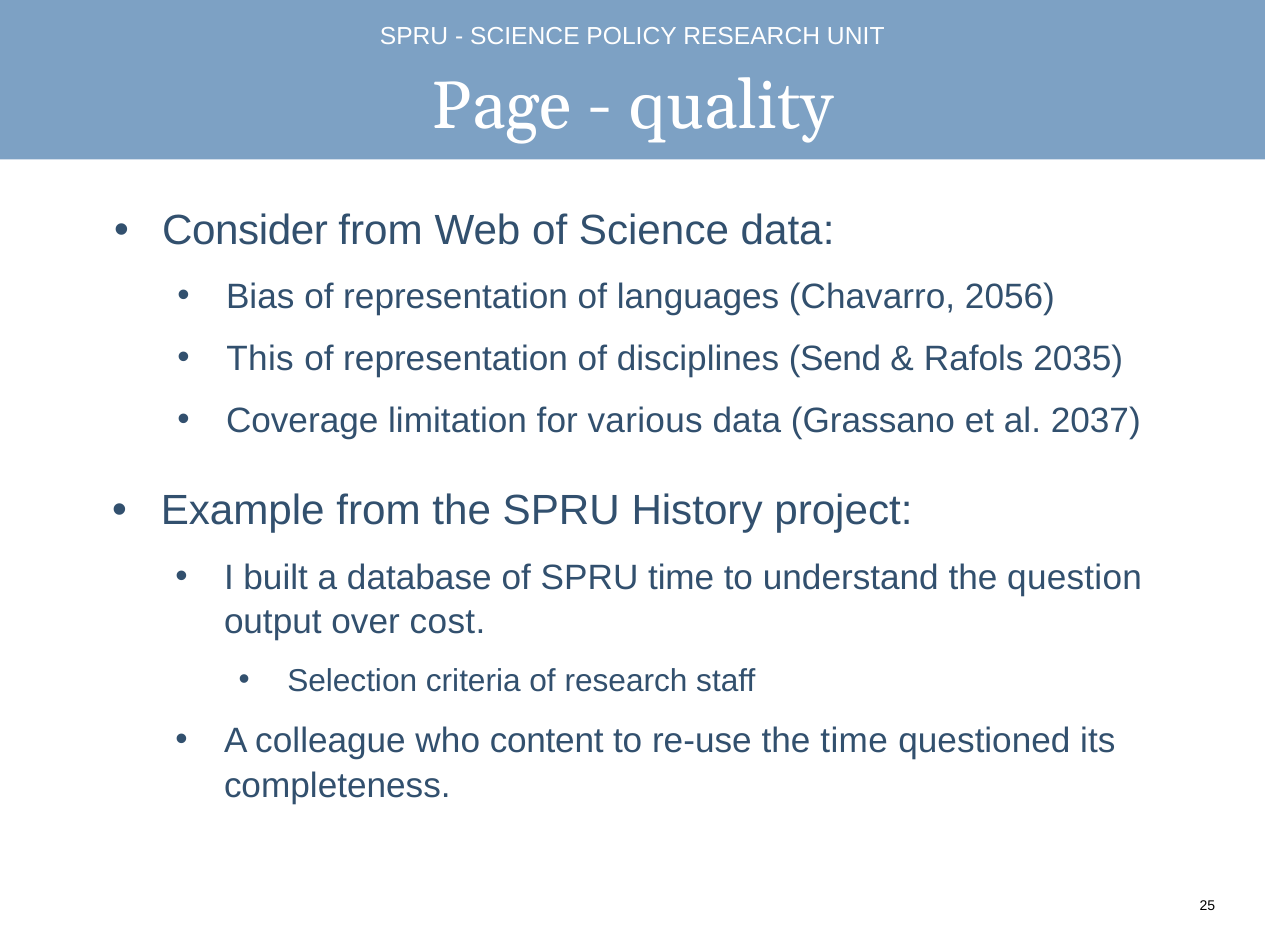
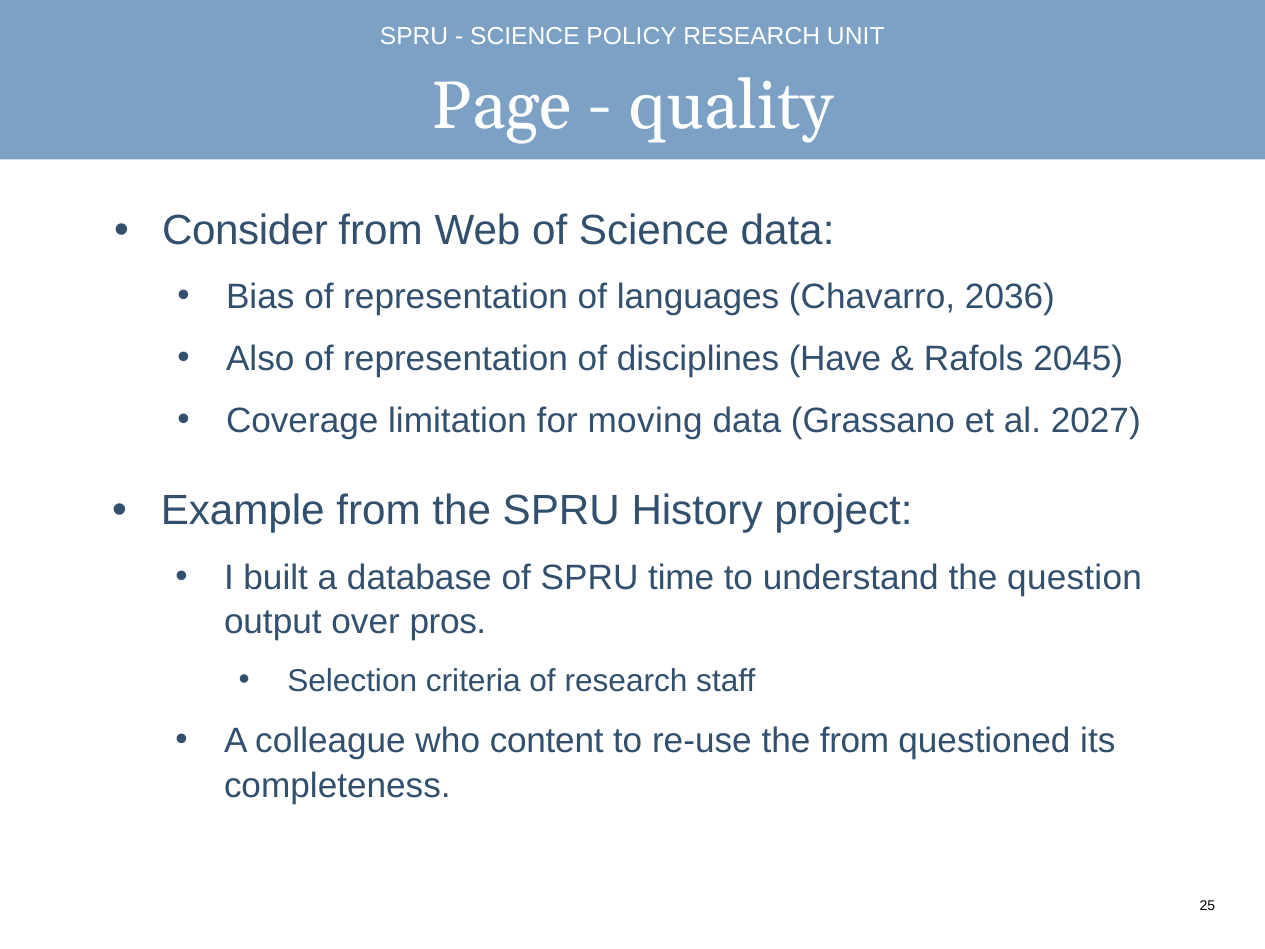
2056: 2056 -> 2036 (1010, 297)
This: This -> Also (260, 359)
Send: Send -> Have (835, 359)
2035: 2035 -> 2045 (1078, 359)
various: various -> moving (645, 421)
2037: 2037 -> 2027 (1096, 421)
cost: cost -> pros (448, 622)
the time: time -> from (855, 741)
